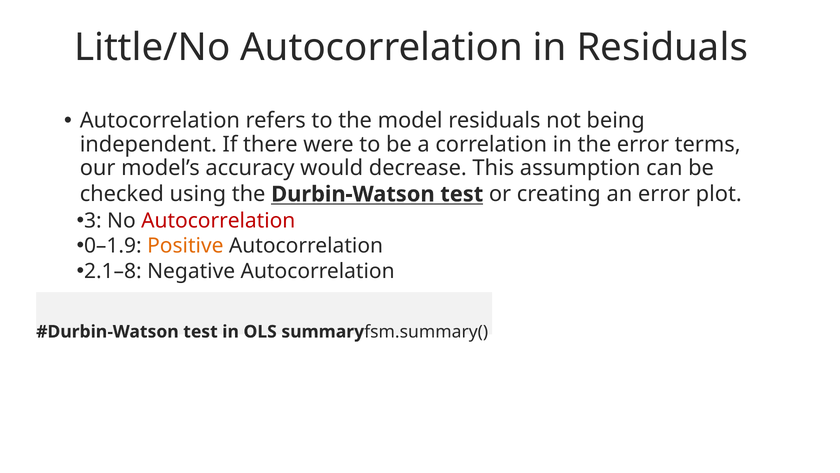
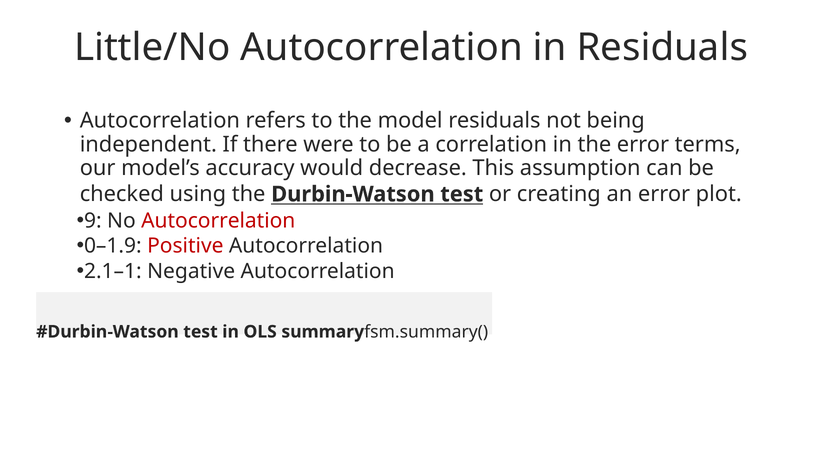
3: 3 -> 9 (93, 221)
Positive colour: orange -> red (185, 246)
2.1–8: 2.1–8 -> 2.1–1 (113, 271)
